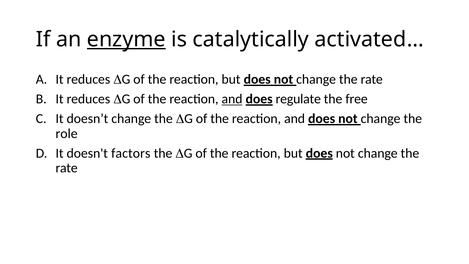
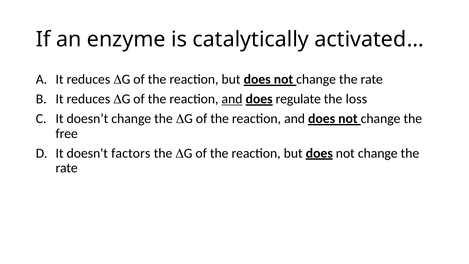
enzyme underline: present -> none (126, 39)
free: free -> loss (356, 99)
role: role -> free (67, 133)
